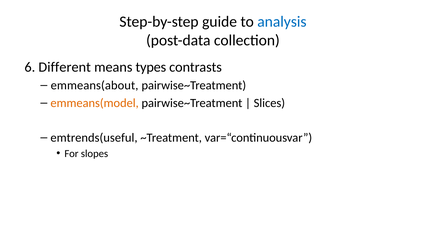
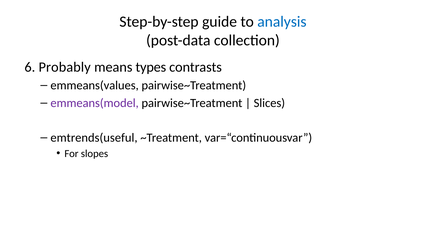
Different: Different -> Probably (65, 67)
emmeans(about: emmeans(about -> emmeans(values (95, 85)
emmeans(model colour: orange -> purple (95, 103)
